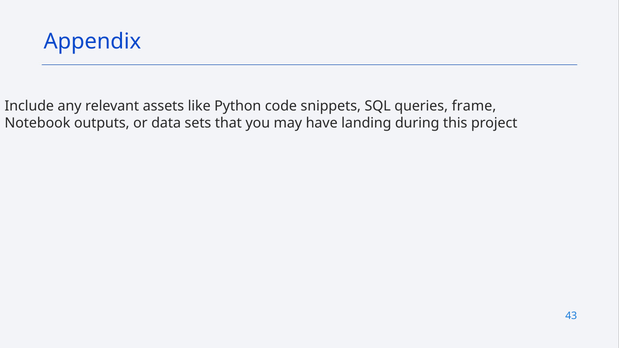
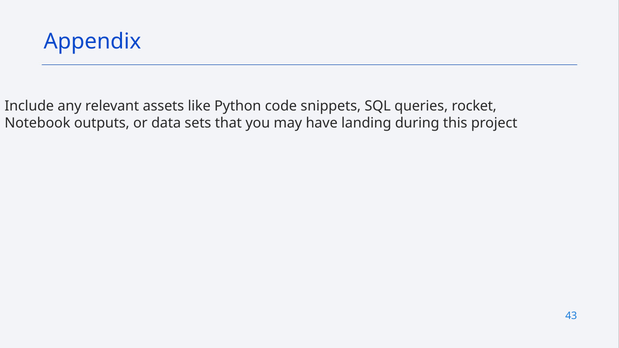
frame: frame -> rocket (474, 106)
